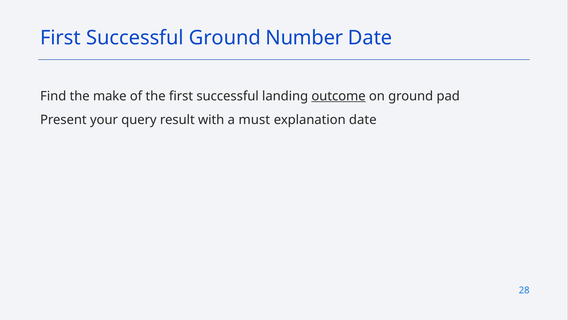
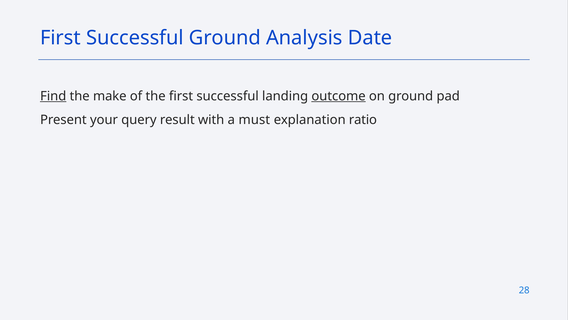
Number: Number -> Analysis (304, 38)
Find underline: none -> present (53, 96)
explanation date: date -> ratio (363, 120)
